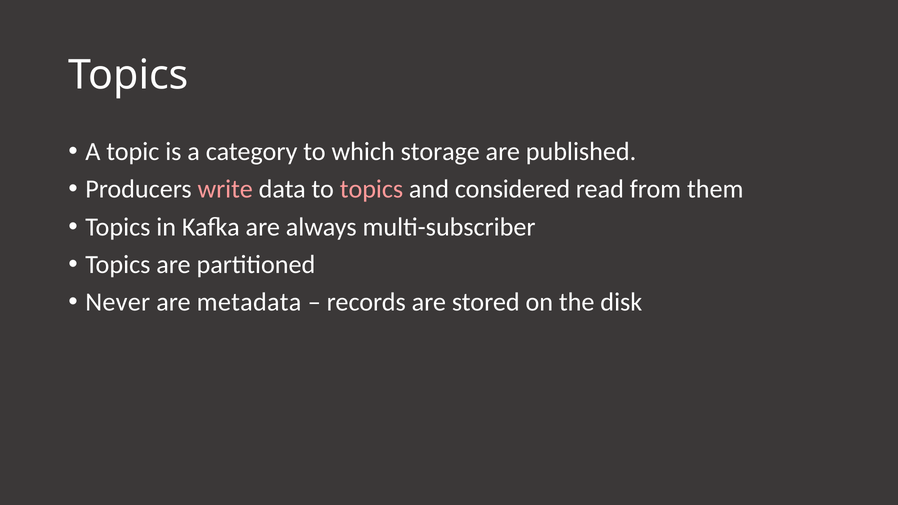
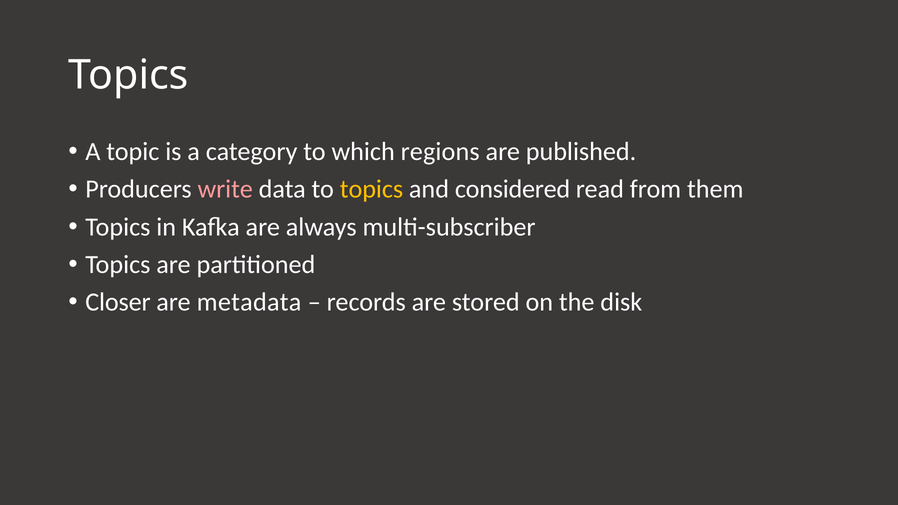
storage: storage -> regions (440, 152)
topics colour: pink -> yellow (372, 189)
Never: Never -> Closer (118, 302)
